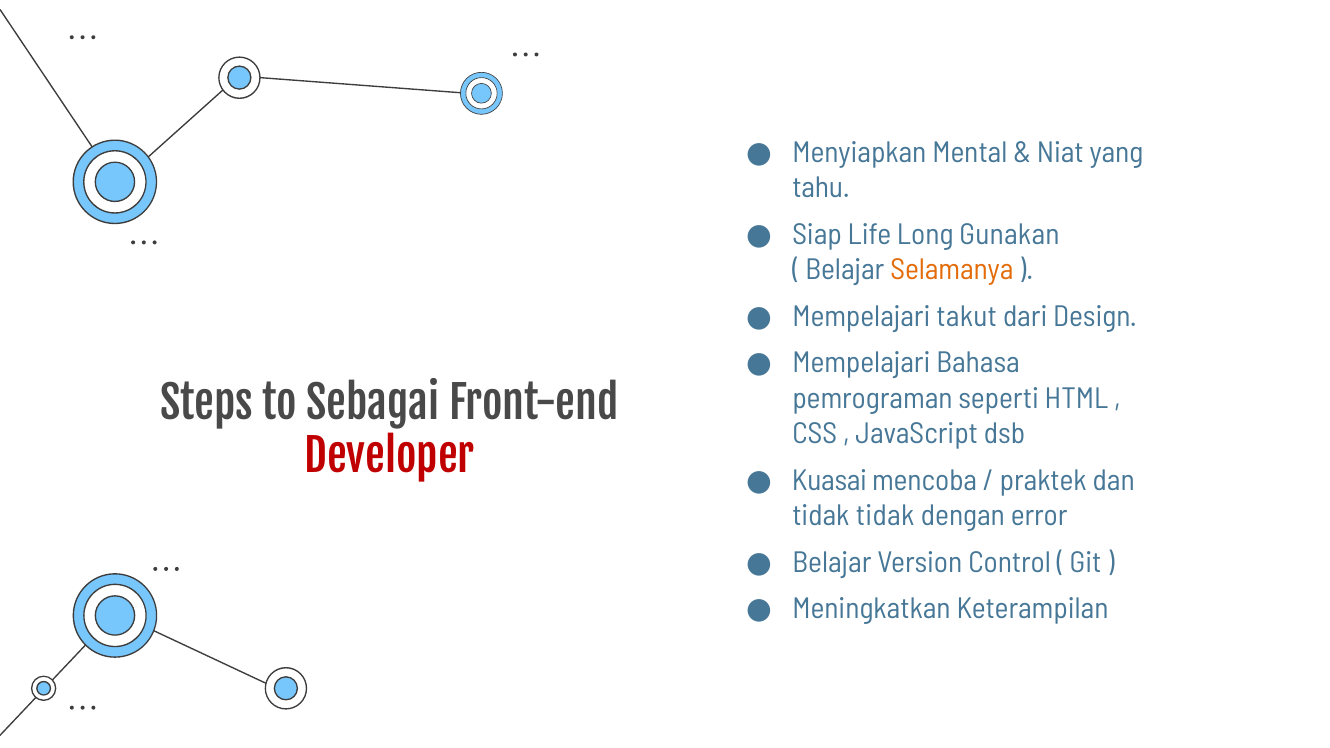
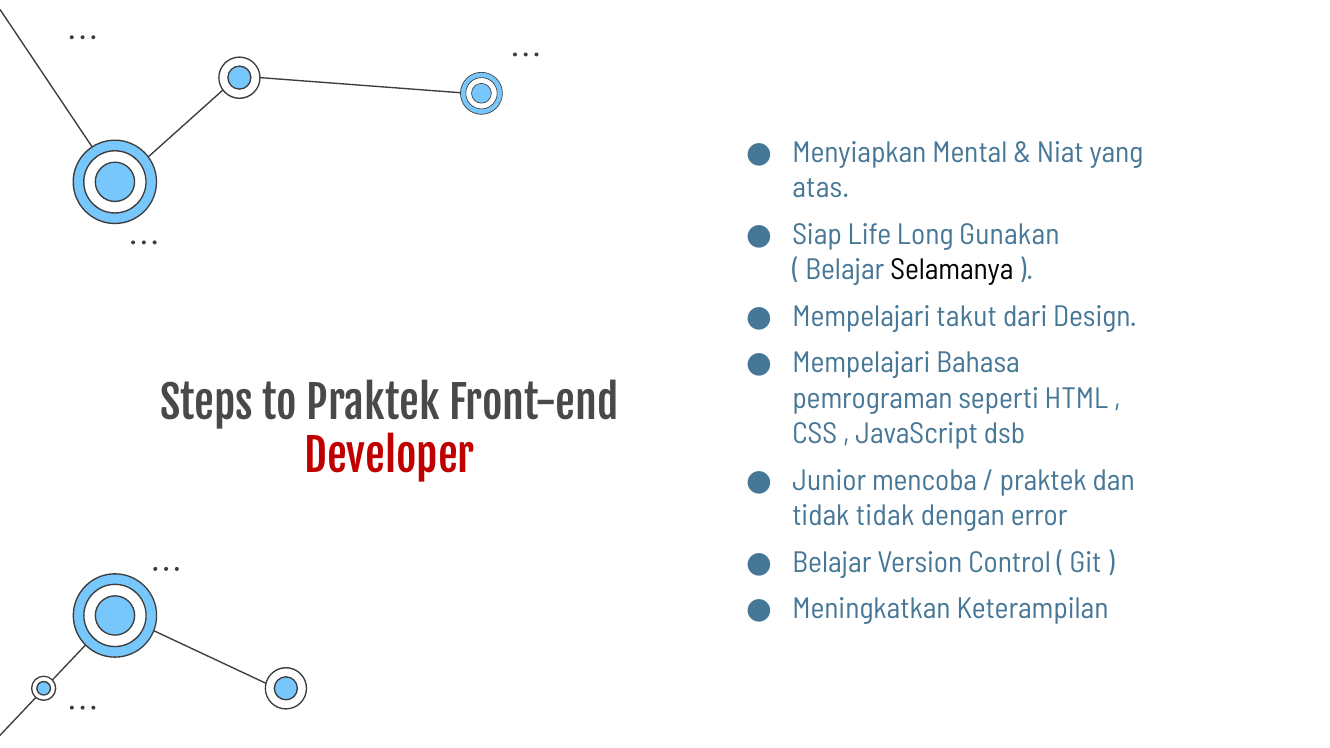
tahu: tahu -> atas (821, 188)
Selamanya colour: orange -> black (952, 270)
to Sebagai: Sebagai -> Praktek (373, 405)
Kuasai: Kuasai -> Junior (829, 481)
